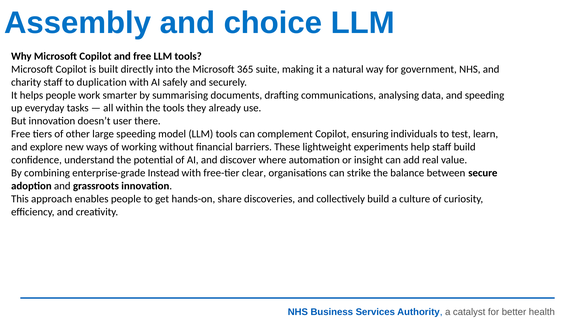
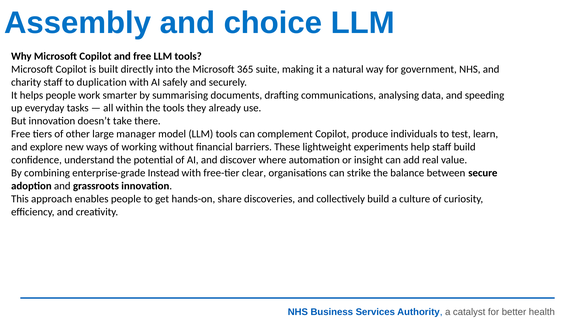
user: user -> take (122, 121)
large speeding: speeding -> manager (136, 134)
ensuring: ensuring -> produce (370, 134)
